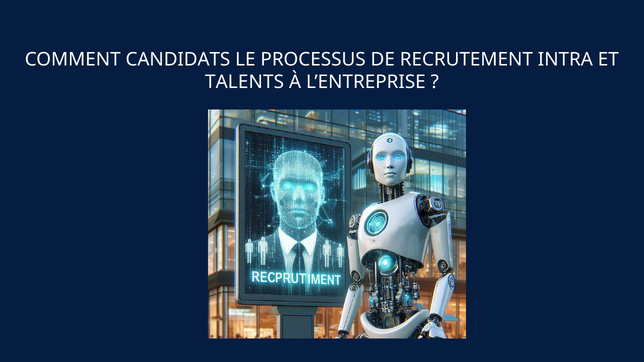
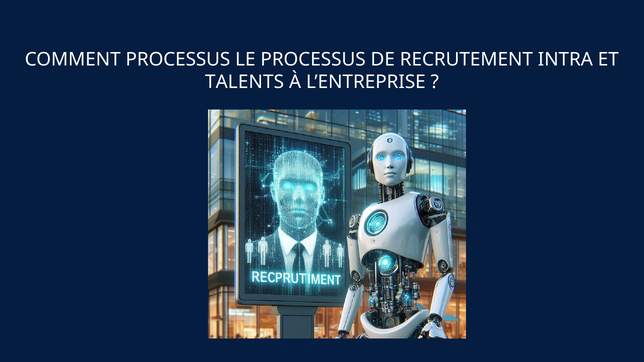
COMMENT CANDIDATS: CANDIDATS -> PROCESSUS (178, 60)
